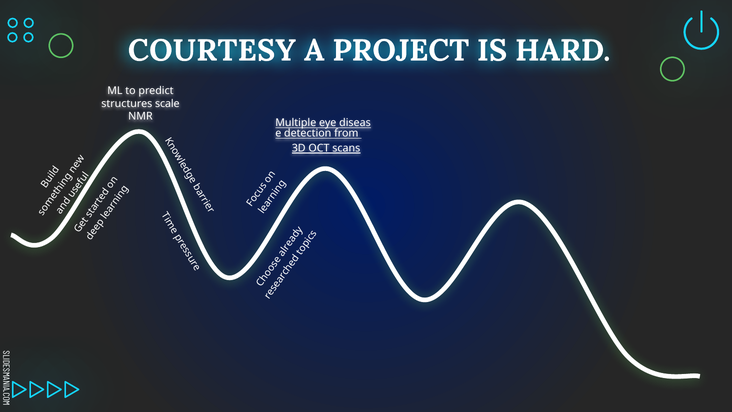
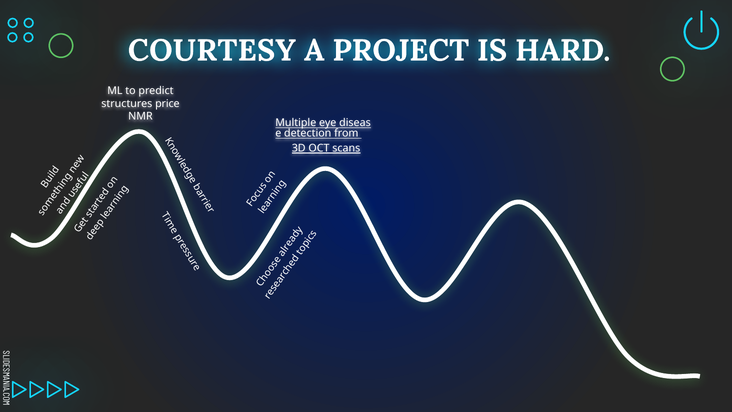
scale: scale -> price (167, 104)
